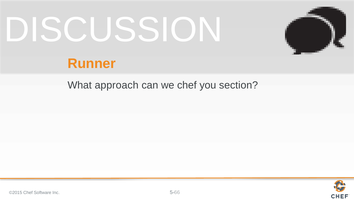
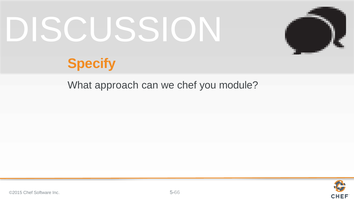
Runner: Runner -> Specify (92, 64)
section: section -> module (239, 85)
